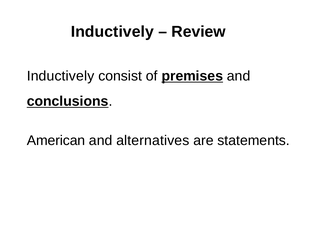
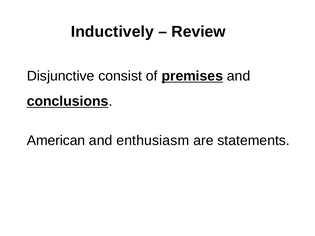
Inductively: Inductively -> Disjunctive (61, 76)
alternatives: alternatives -> enthusiasm (153, 141)
